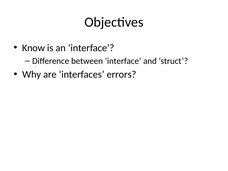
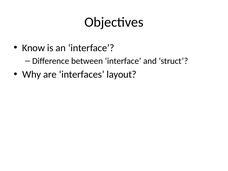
errors: errors -> layout (122, 74)
